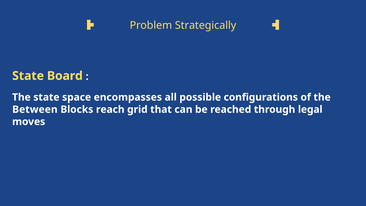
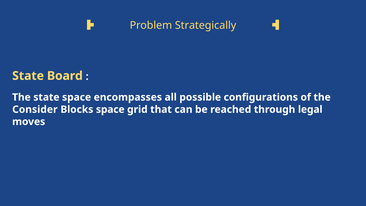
Between: Between -> Consider (35, 109)
Blocks reach: reach -> space (110, 109)
